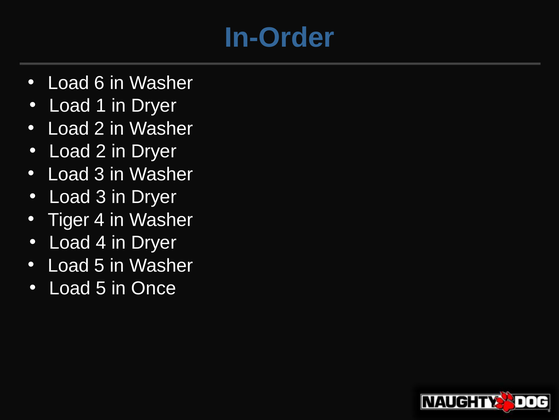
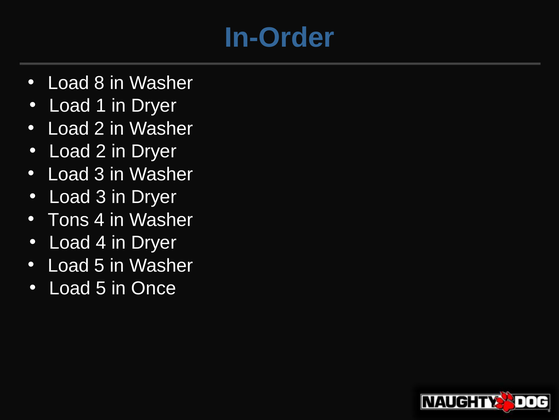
6: 6 -> 8 (99, 83)
Tiger: Tiger -> Tons (68, 220)
